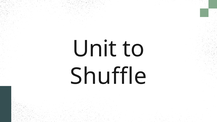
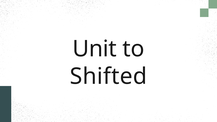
Shuffle: Shuffle -> Shifted (108, 76)
